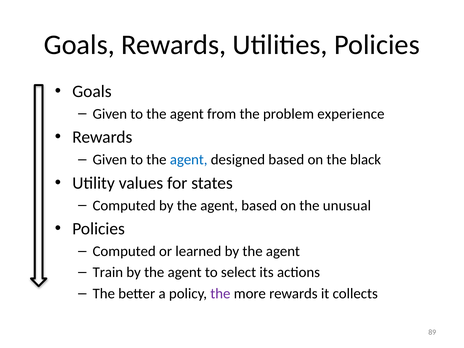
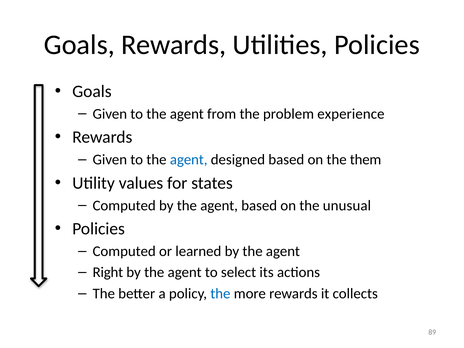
black: black -> them (366, 160)
Train: Train -> Right (108, 272)
the colour: purple -> blue (220, 294)
